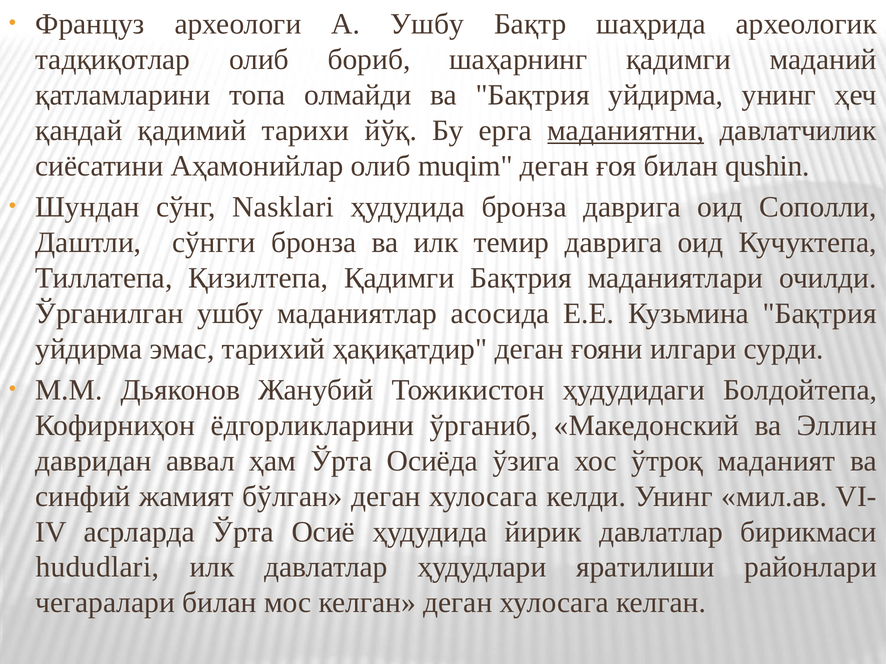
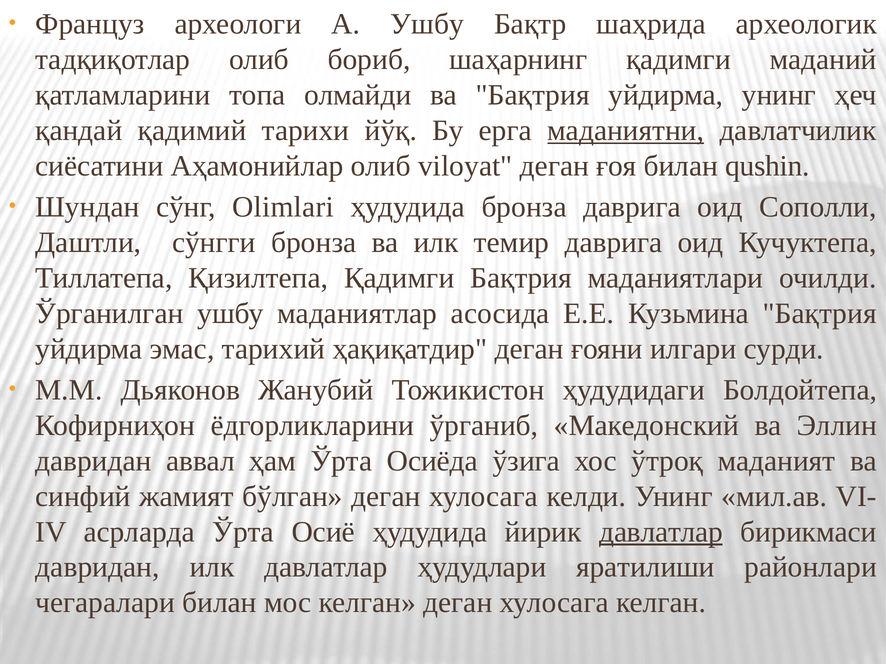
muqim: muqim -> viloyat (465, 166)
Nasklari: Nasklari -> Olimlari (283, 207)
давлатлар underline: none -> present (661, 532)
hududlari: hududlari -> давридан (98, 568)
